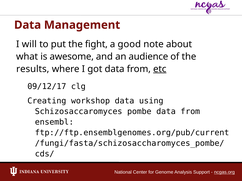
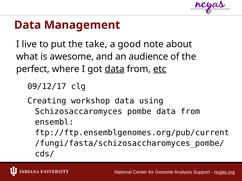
will: will -> live (29, 44)
fight: fight -> take (96, 44)
results: results -> perfect (33, 69)
data underline: none -> present (115, 69)
